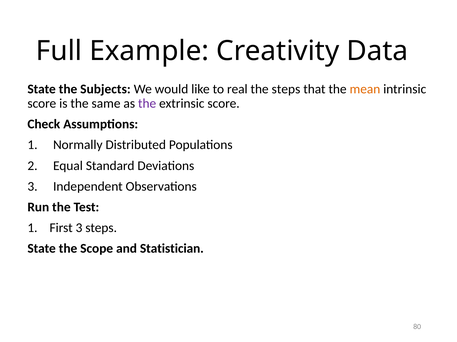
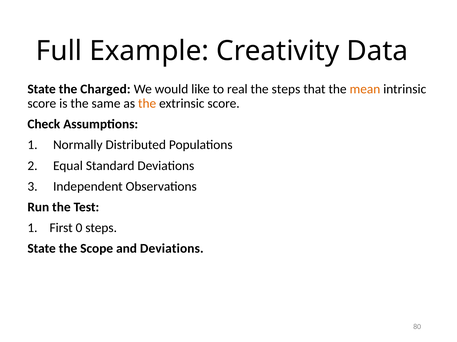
Subjects: Subjects -> Charged (105, 89)
the colour: purple -> orange (147, 104)
First 3: 3 -> 0 (79, 228)
and Statistician: Statistician -> Deviations (172, 249)
